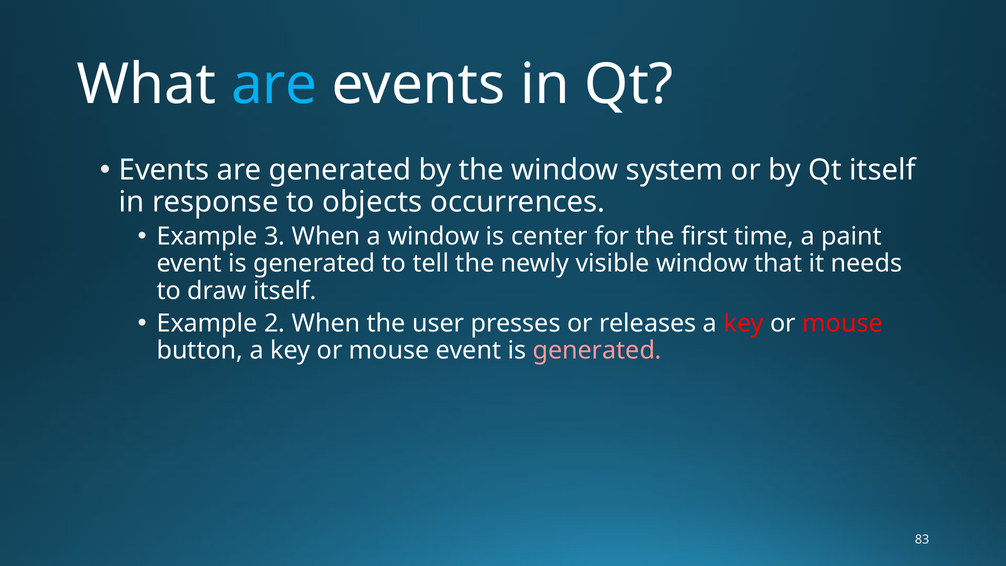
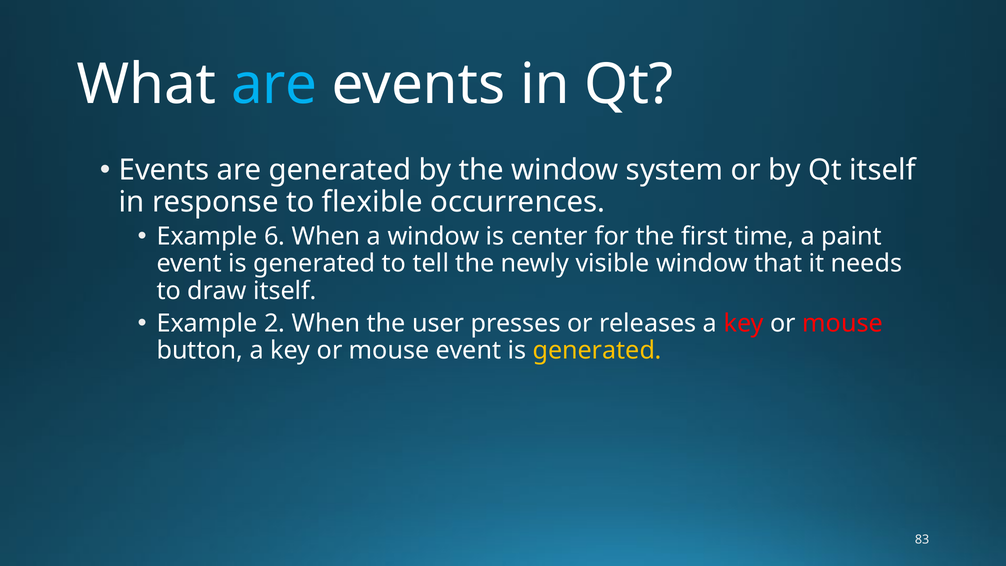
objects: objects -> flexible (372, 202)
3: 3 -> 6 (275, 236)
generated colour: pink -> yellow (597, 350)
